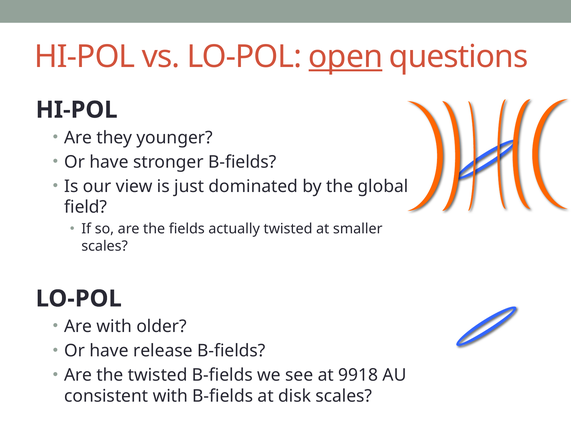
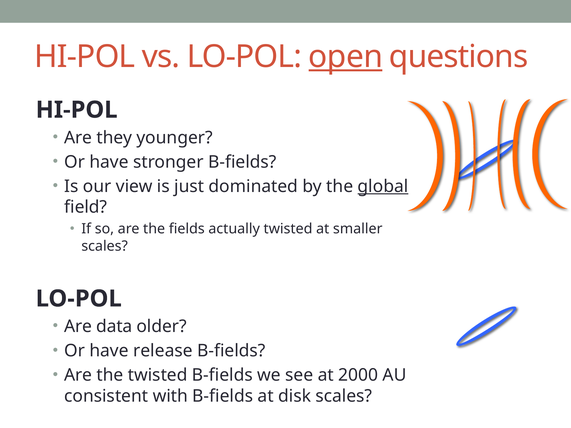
global underline: none -> present (383, 186)
Are with: with -> data (114, 327)
9918: 9918 -> 2000 (358, 375)
